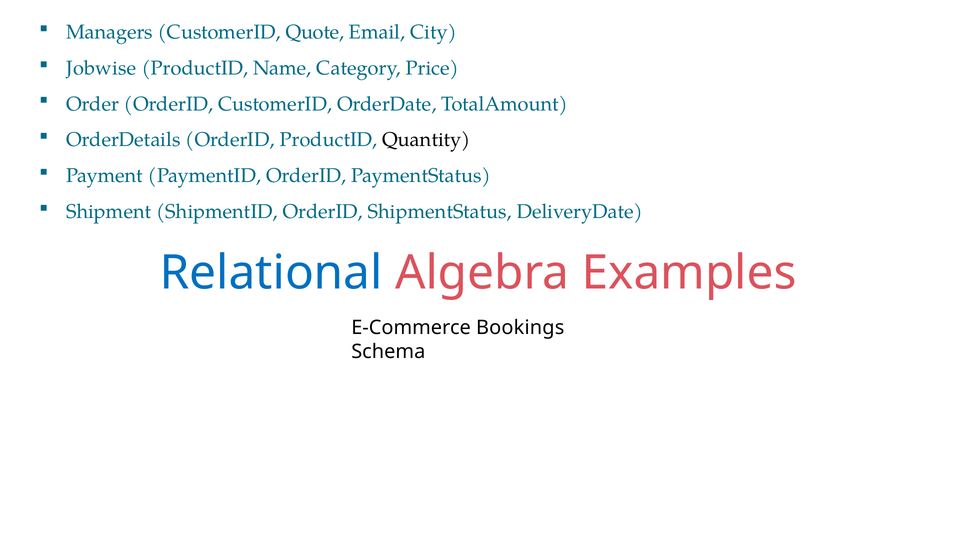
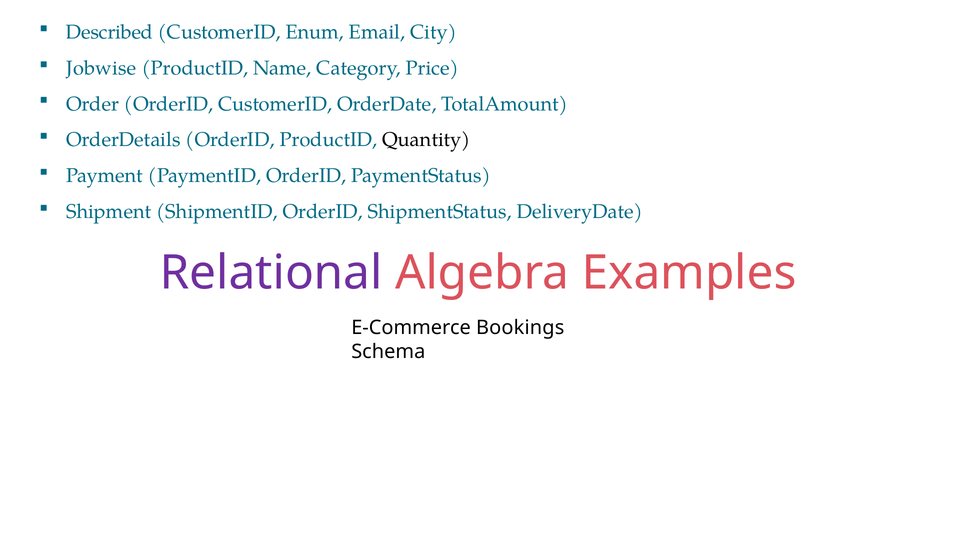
Managers: Managers -> Described (110, 32)
Quote: Quote -> Enum (315, 32)
Relational colour: blue -> purple (271, 273)
